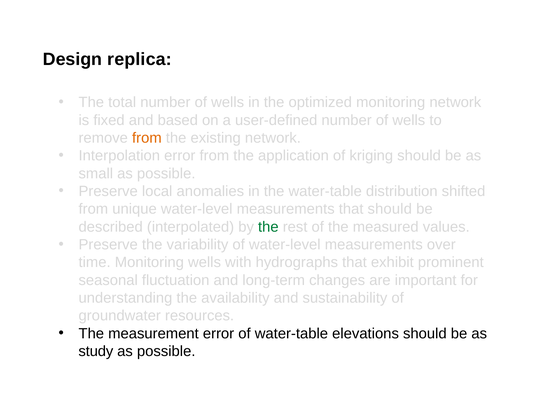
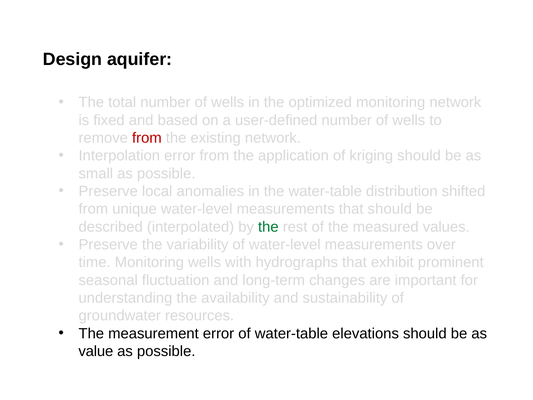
replica: replica -> aquifer (140, 59)
from colour: orange -> red (147, 138)
study: study -> value (96, 351)
